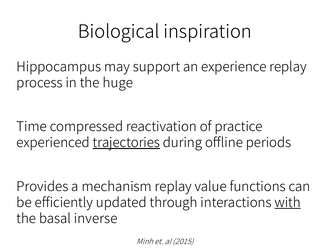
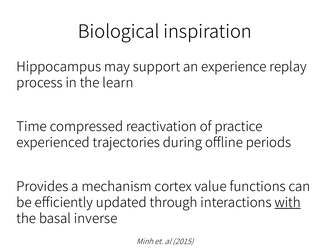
huge: huge -> learn (118, 83)
trajectories underline: present -> none (126, 142)
mechanism replay: replay -> cortex (173, 186)
